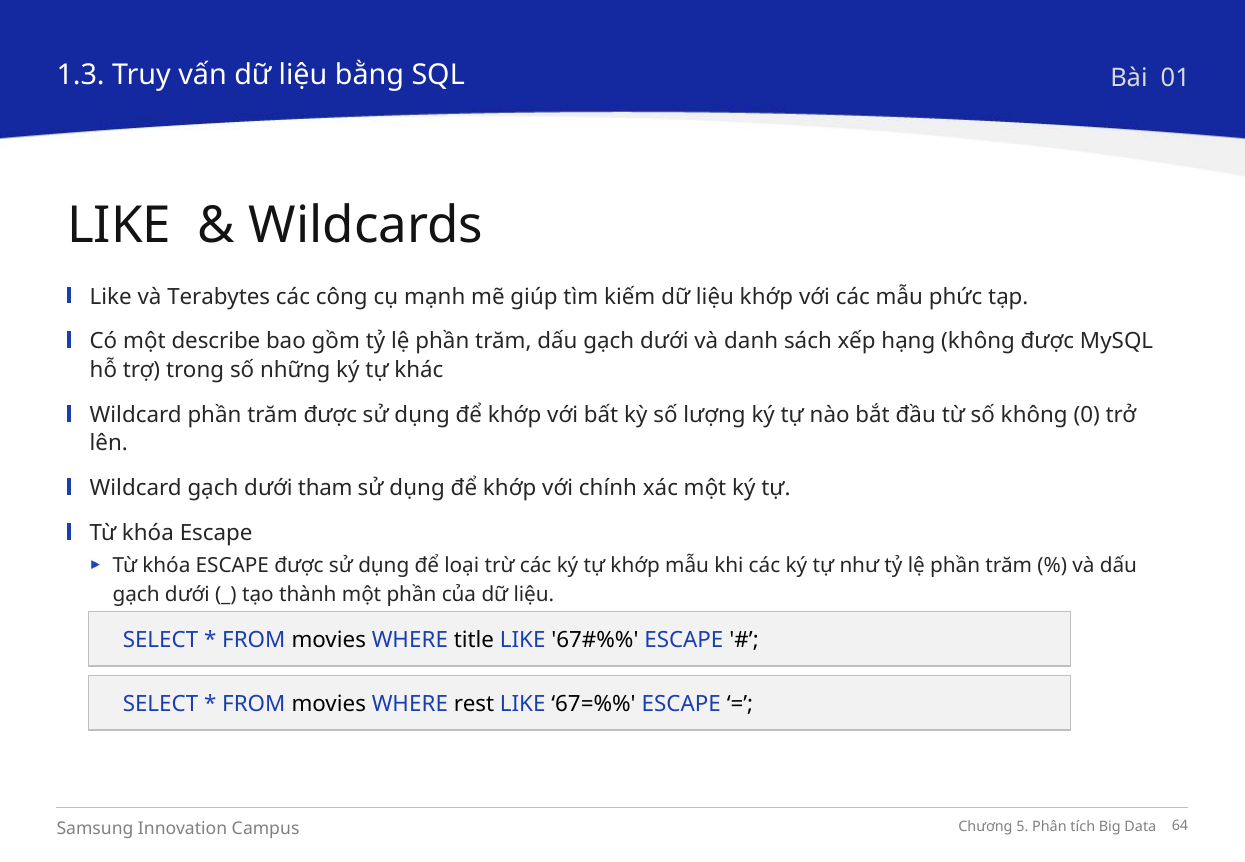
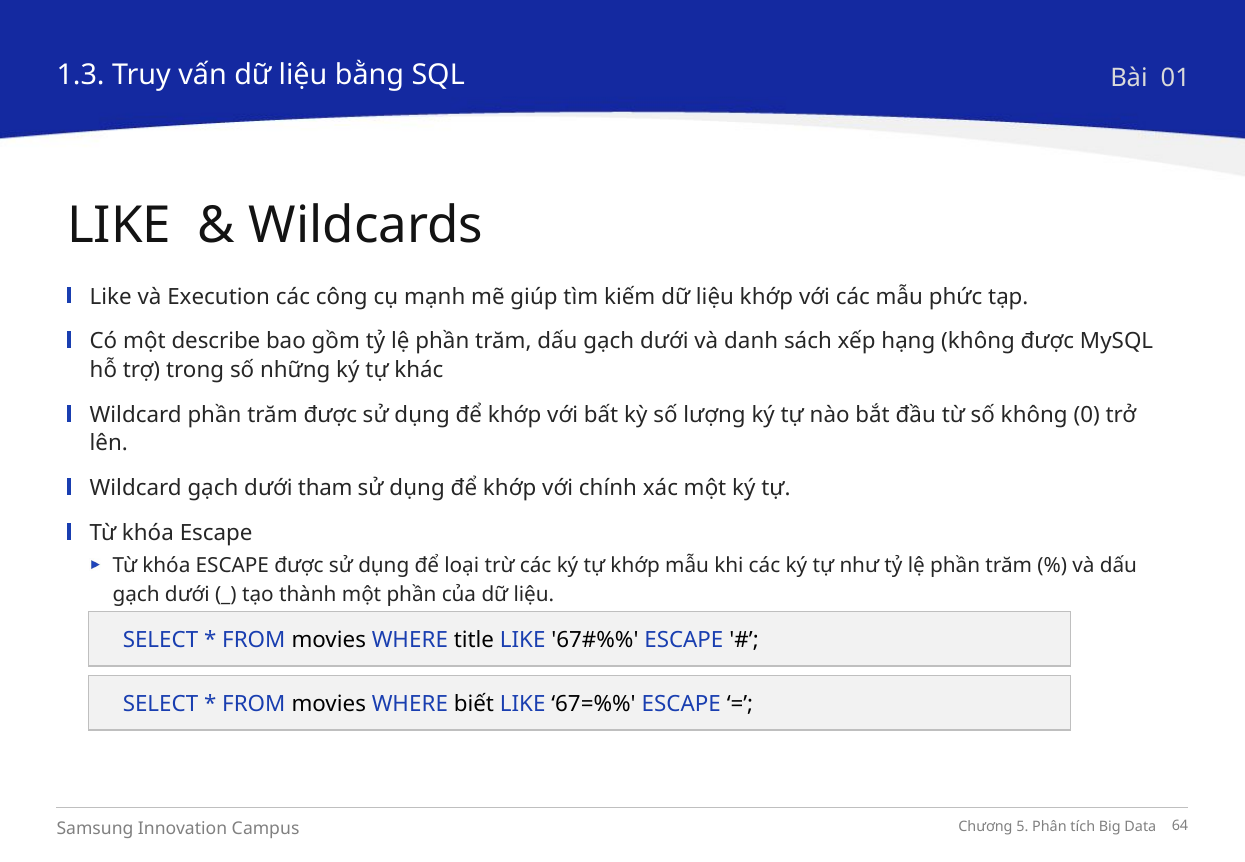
Terabytes: Terabytes -> Execution (219, 297)
rest: rest -> biết (474, 704)
